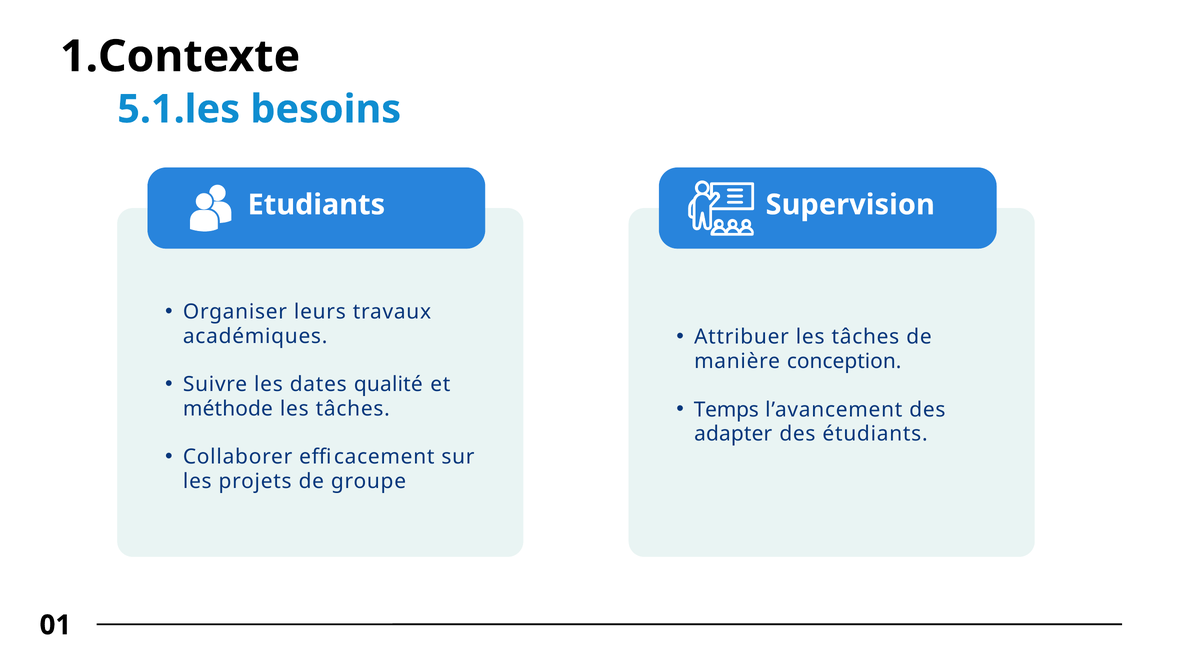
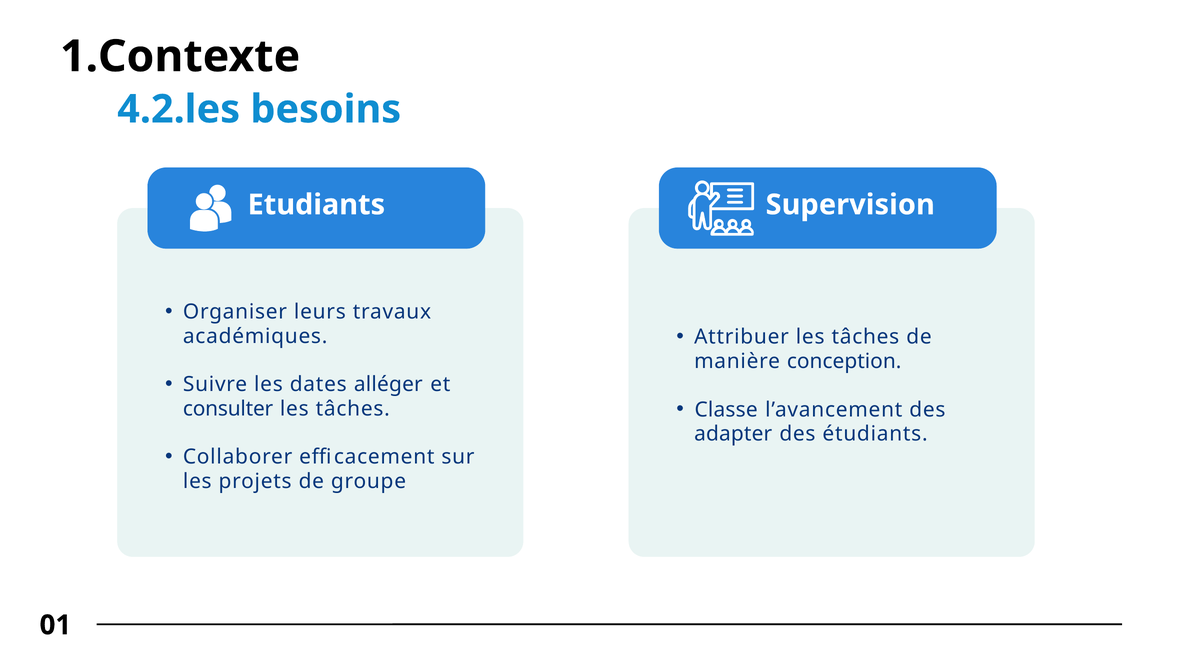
5.1.les: 5.1.les -> 4.2.les (179, 109)
qualité: qualité -> alléger (388, 384)
Temps: Temps -> Classe (726, 410)
méthode: méthode -> consulter (228, 409)
